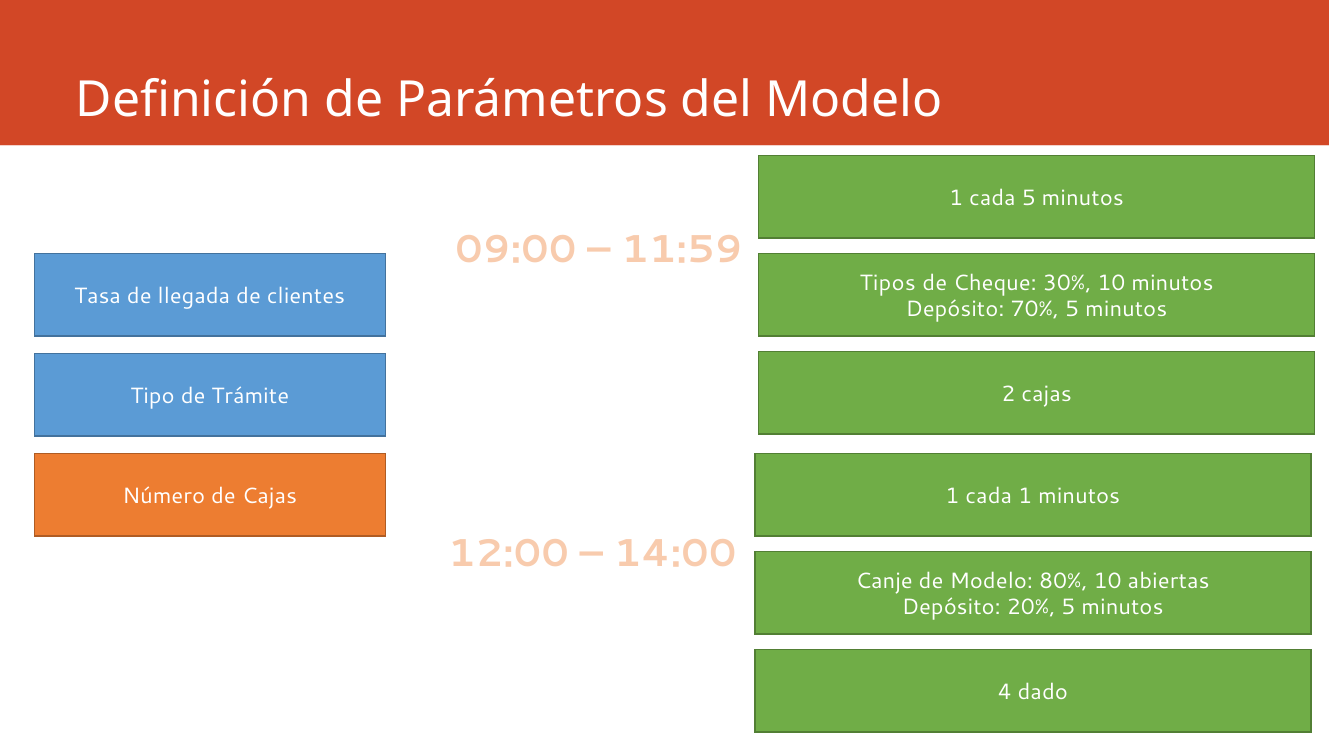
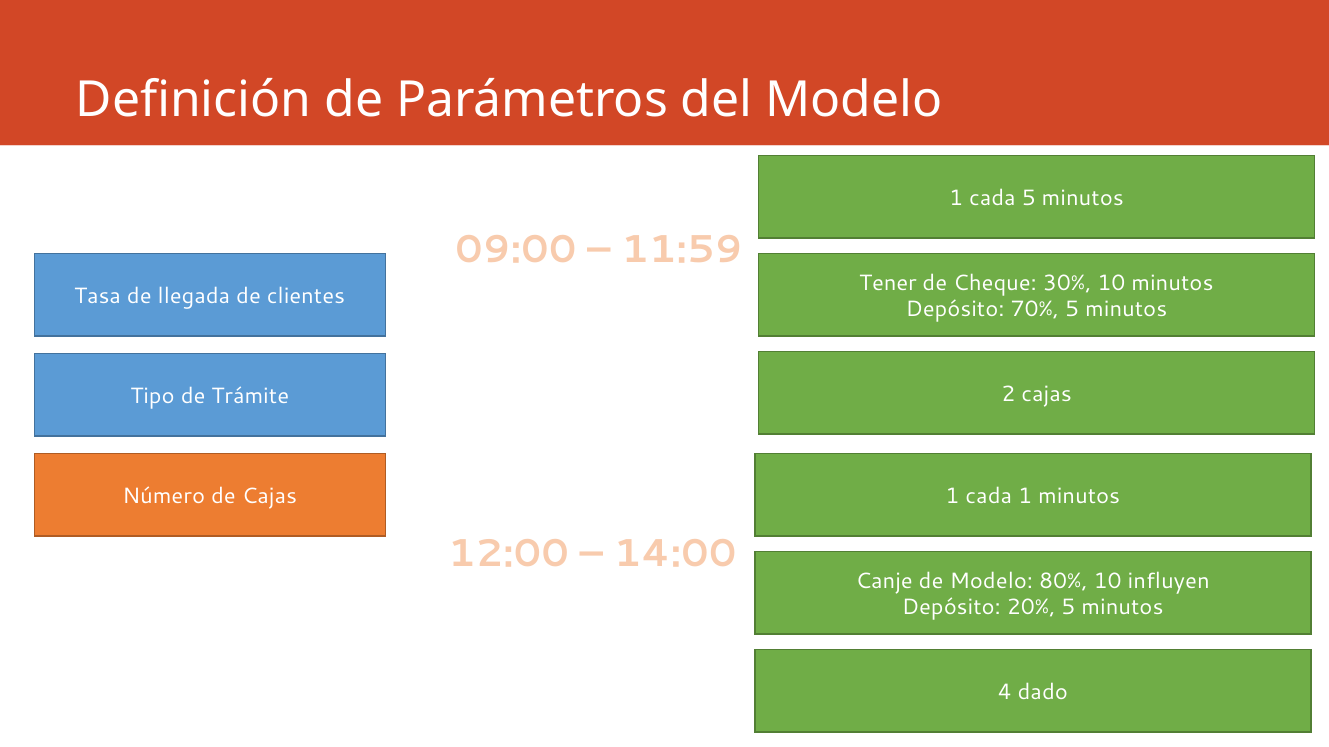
Tipos: Tipos -> Tener (888, 283)
abiertas: abiertas -> influyen (1169, 581)
